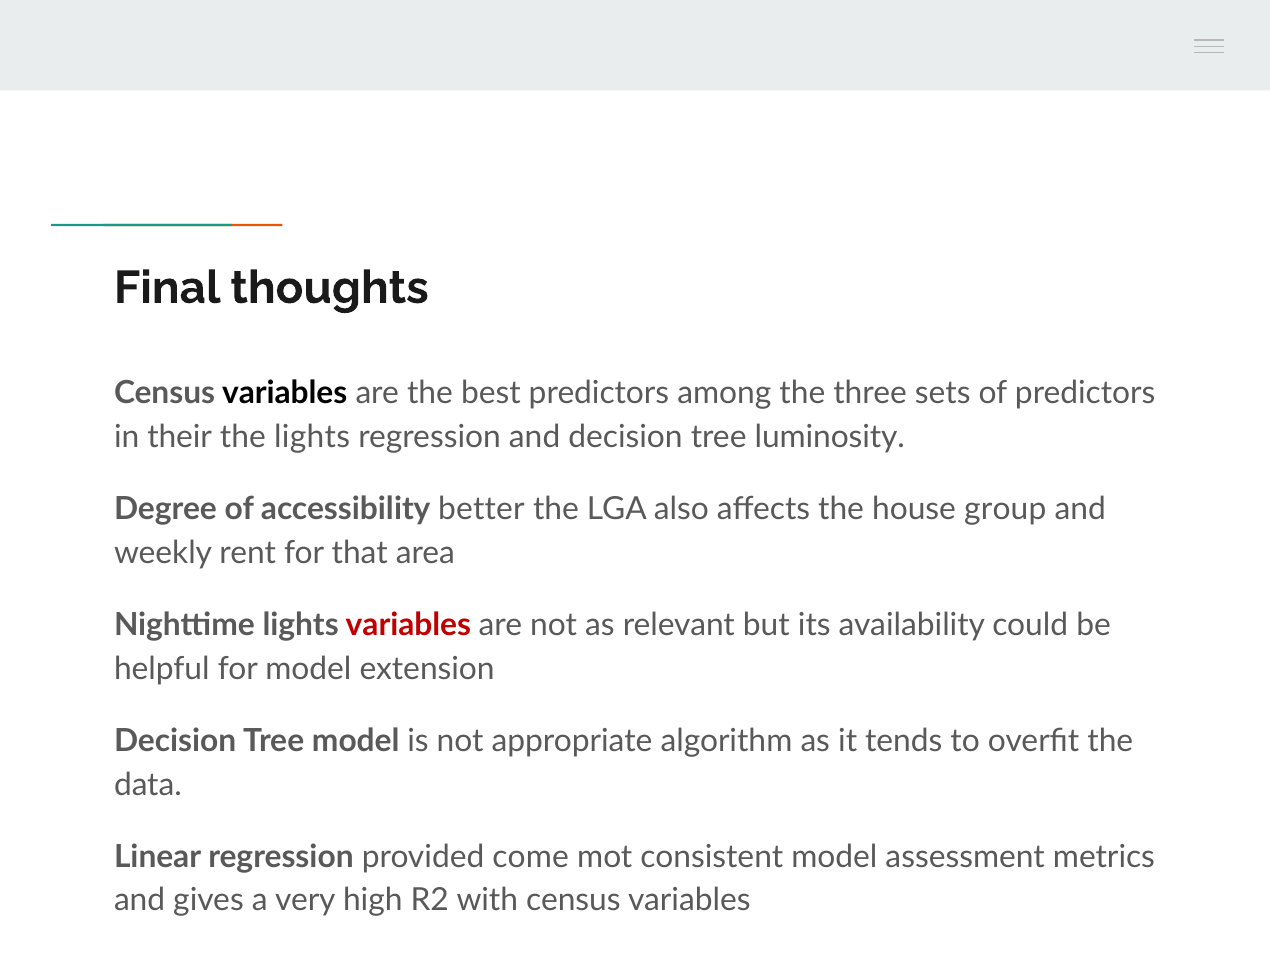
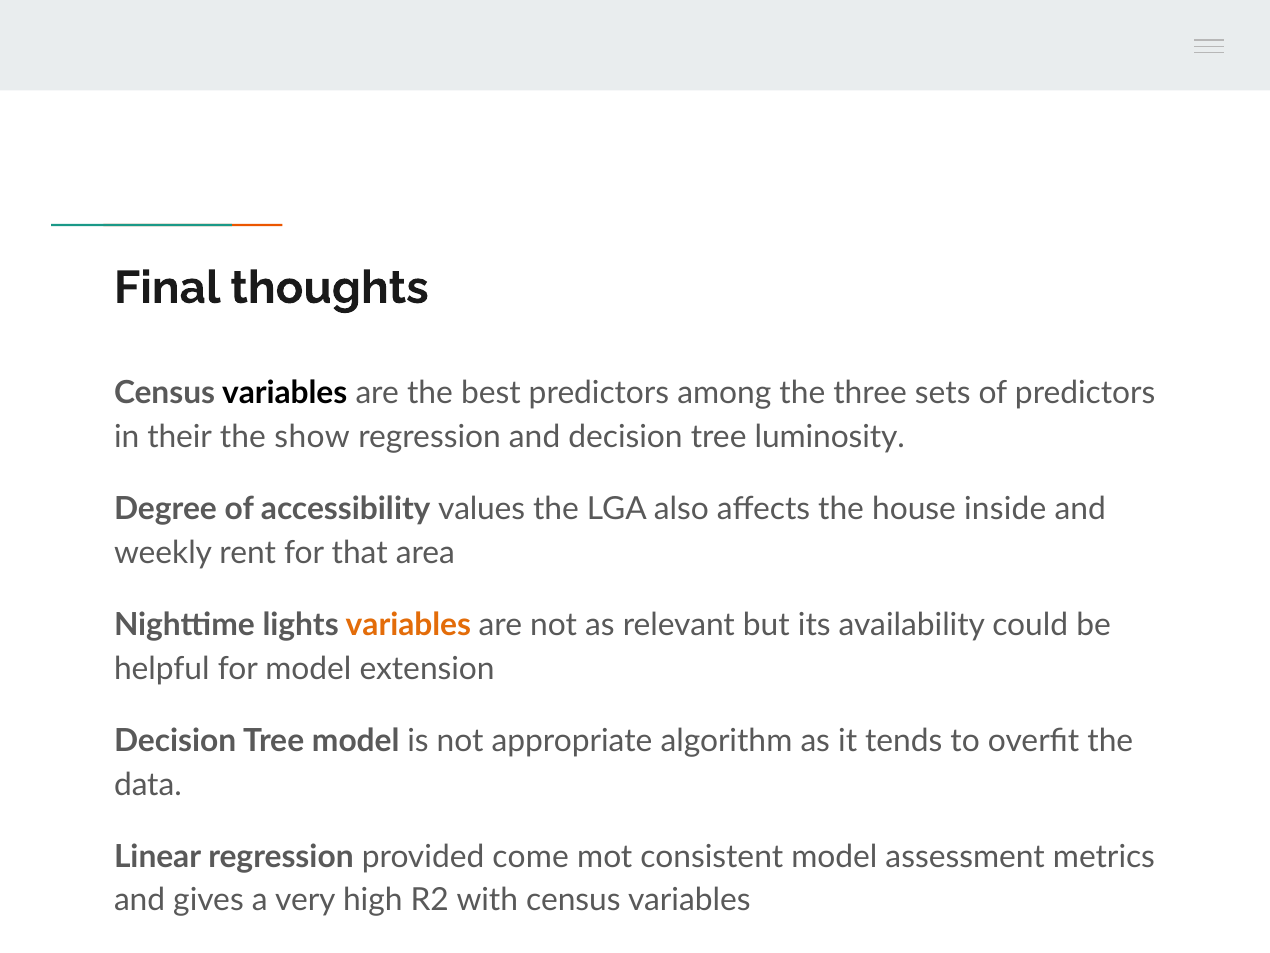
the lights: lights -> show (312, 437)
better: better -> values (482, 509)
group: group -> inside (1005, 509)
variables colour: red -> orange (408, 625)
